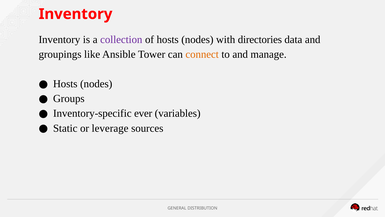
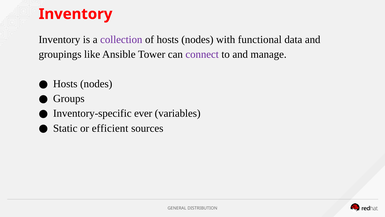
directories: directories -> functional (260, 39)
connect colour: orange -> purple (202, 54)
leverage: leverage -> efficient (110, 128)
